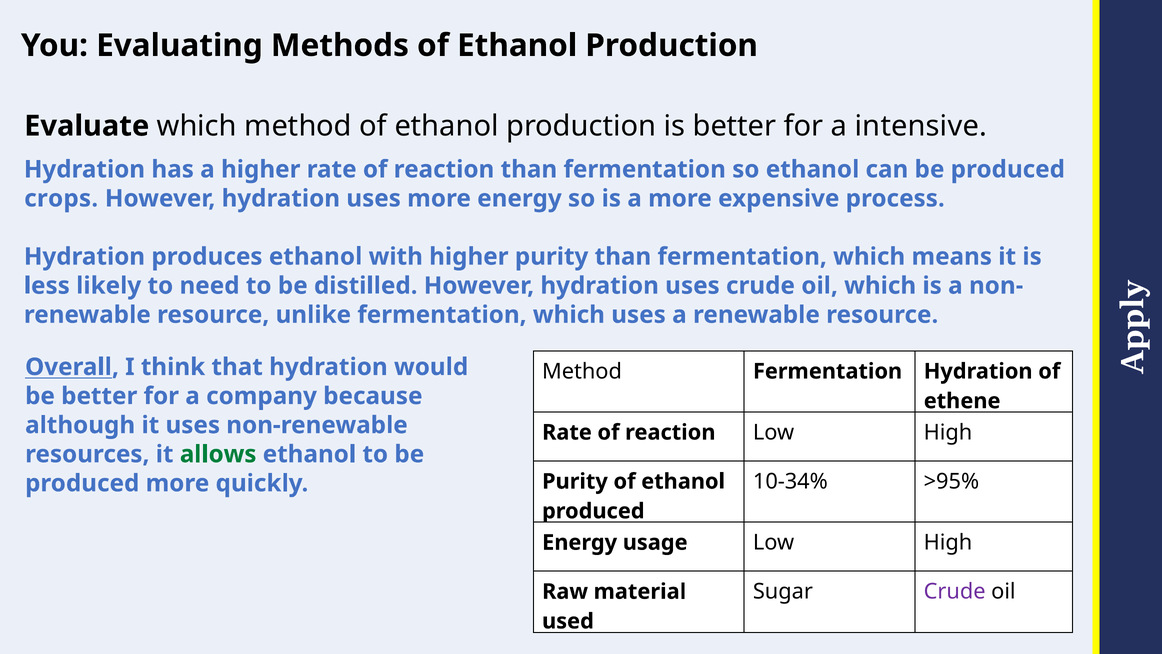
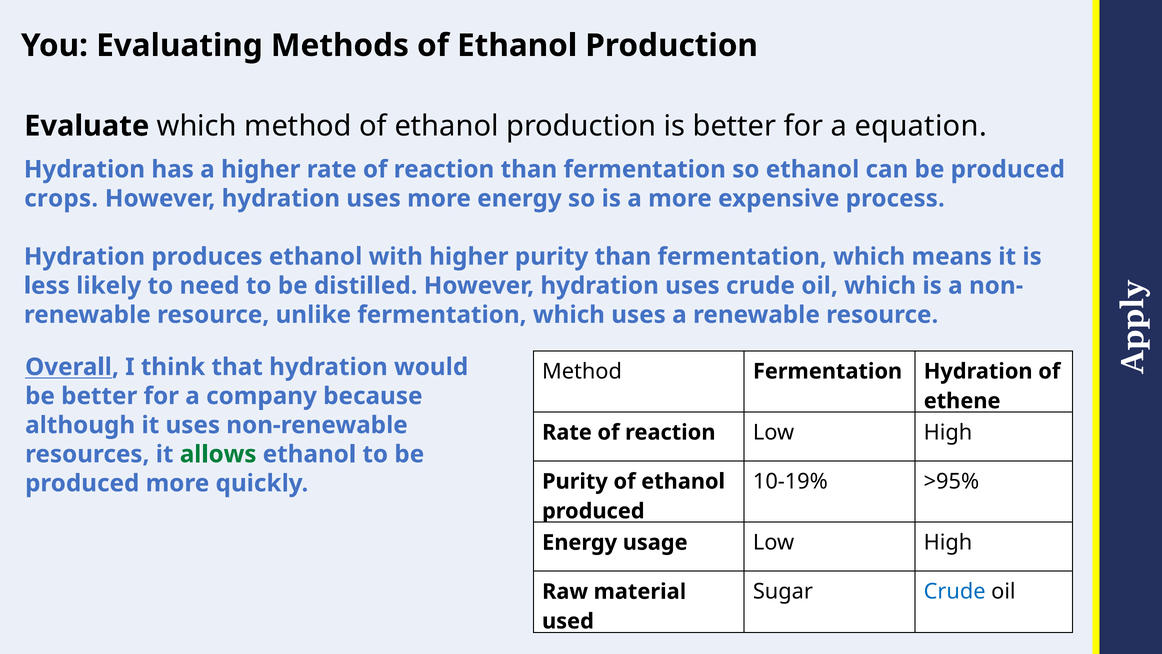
intensive: intensive -> equation (921, 126)
10-34%: 10-34% -> 10-19% (790, 481)
Crude colour: purple -> blue (955, 591)
